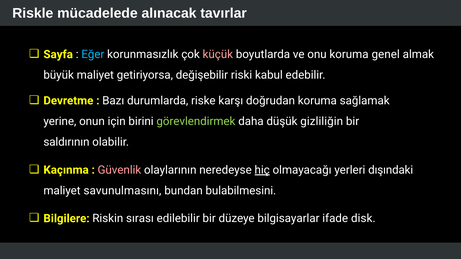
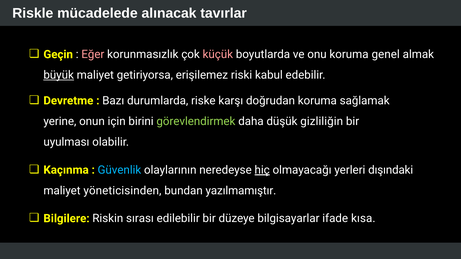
Sayfa: Sayfa -> Geçin (58, 54)
Eğer colour: light blue -> pink (93, 54)
büyük underline: none -> present (59, 75)
değişebilir: değişebilir -> erişilemez (202, 75)
saldırının: saldırının -> uyulması (66, 142)
Güvenlik colour: pink -> light blue (119, 170)
savunulmasını: savunulmasını -> yöneticisinden (122, 191)
bulabilmesini: bulabilmesini -> yazılmamıştır (241, 191)
disk: disk -> kısa (363, 219)
